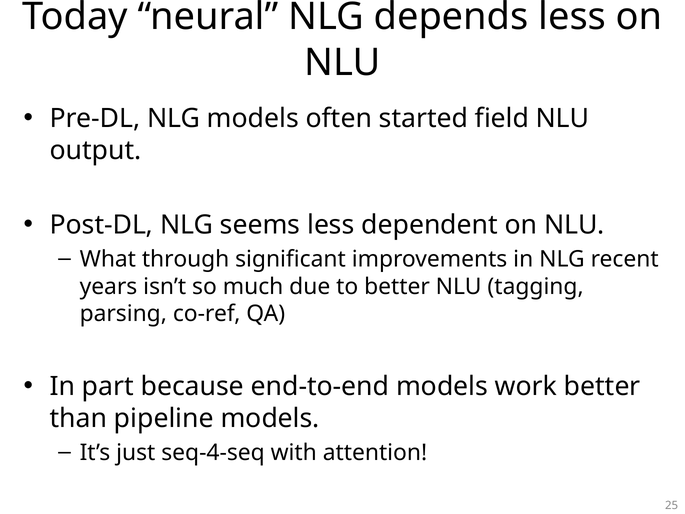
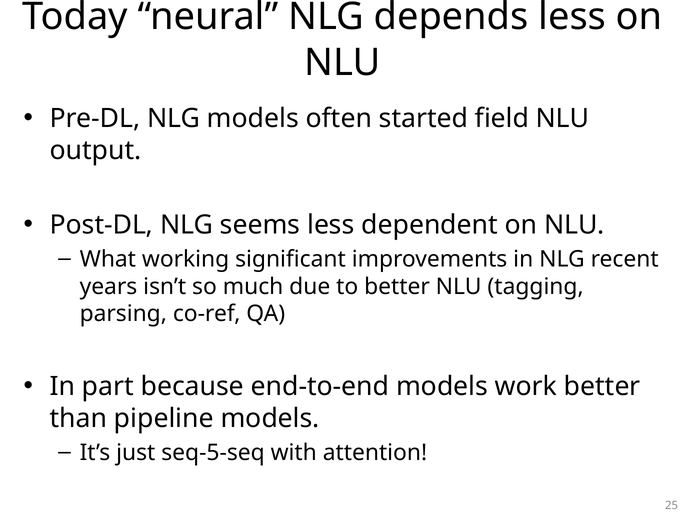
through: through -> working (186, 259)
seq-4-seq: seq-4-seq -> seq-5-seq (213, 452)
